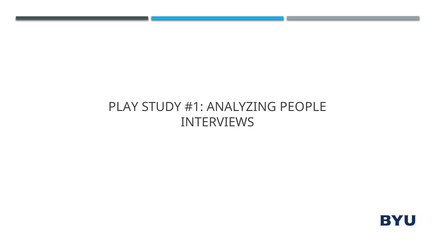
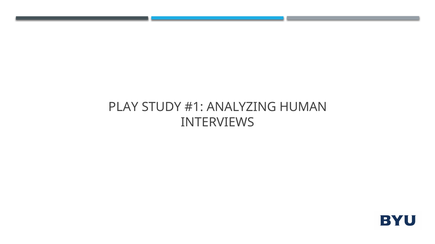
PEOPLE: PEOPLE -> HUMAN (303, 107)
